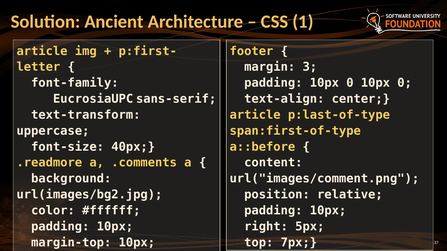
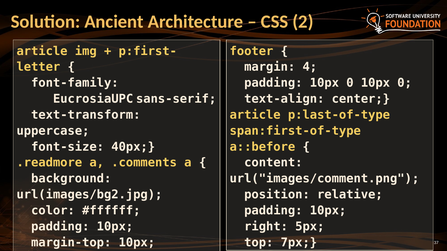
1: 1 -> 2 (303, 22)
3: 3 -> 4 (310, 67)
